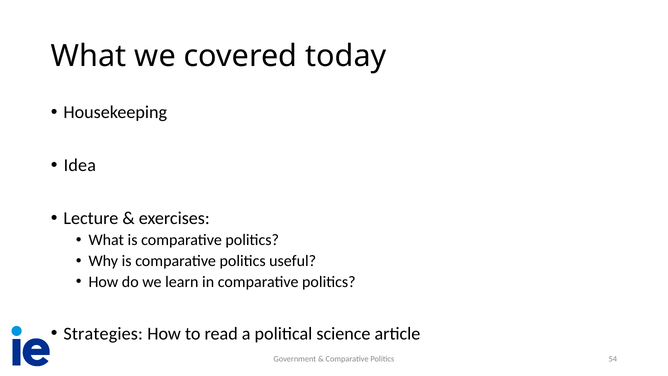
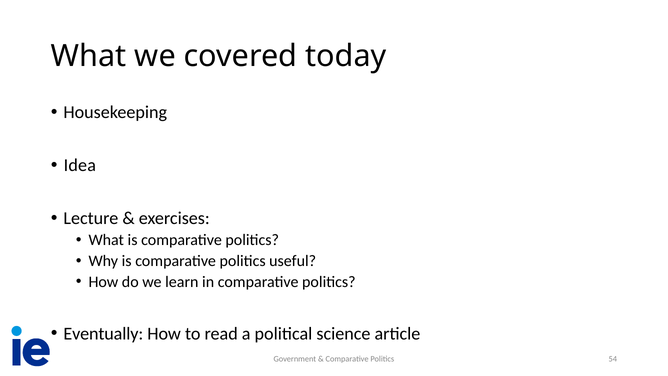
Strategies: Strategies -> Eventually (103, 333)
